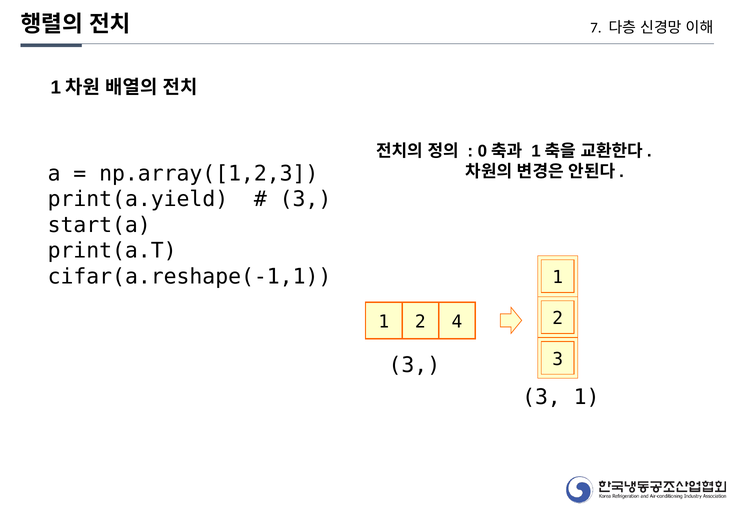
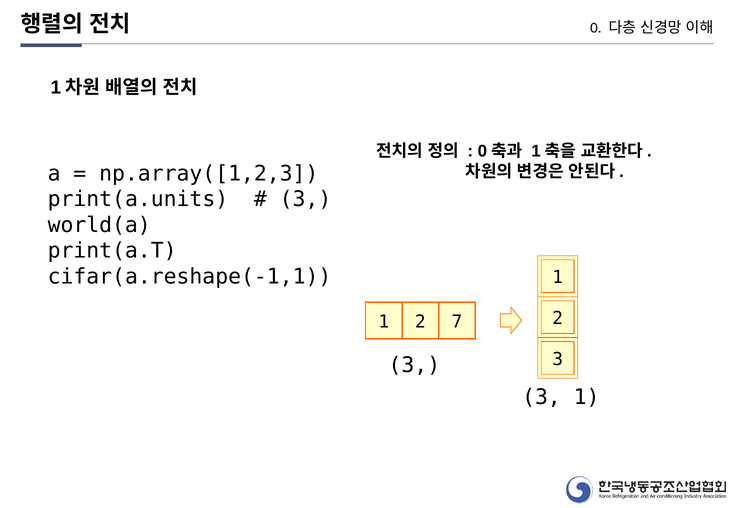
7: 7 -> 0 (596, 28)
print(a.yield: print(a.yield -> print(a.units (138, 199)
start(a: start(a -> world(a (99, 225)
4: 4 -> 7 (457, 322)
